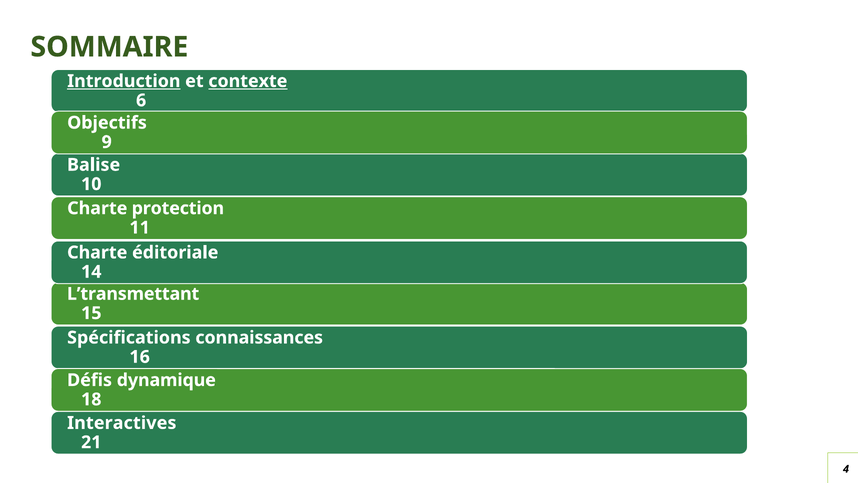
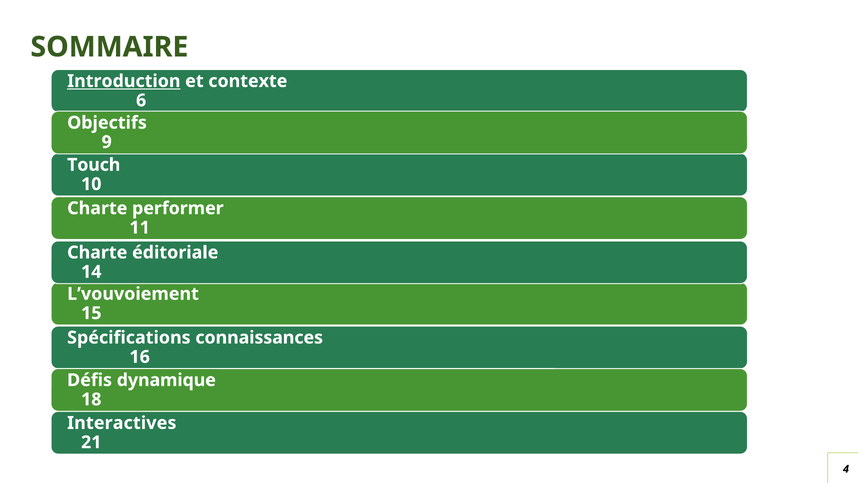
contexte underline: present -> none (248, 81)
Balise: Balise -> Touch (94, 165)
protection: protection -> performer (178, 208)
L’transmettant: L’transmettant -> L’vouvoiement (133, 294)
